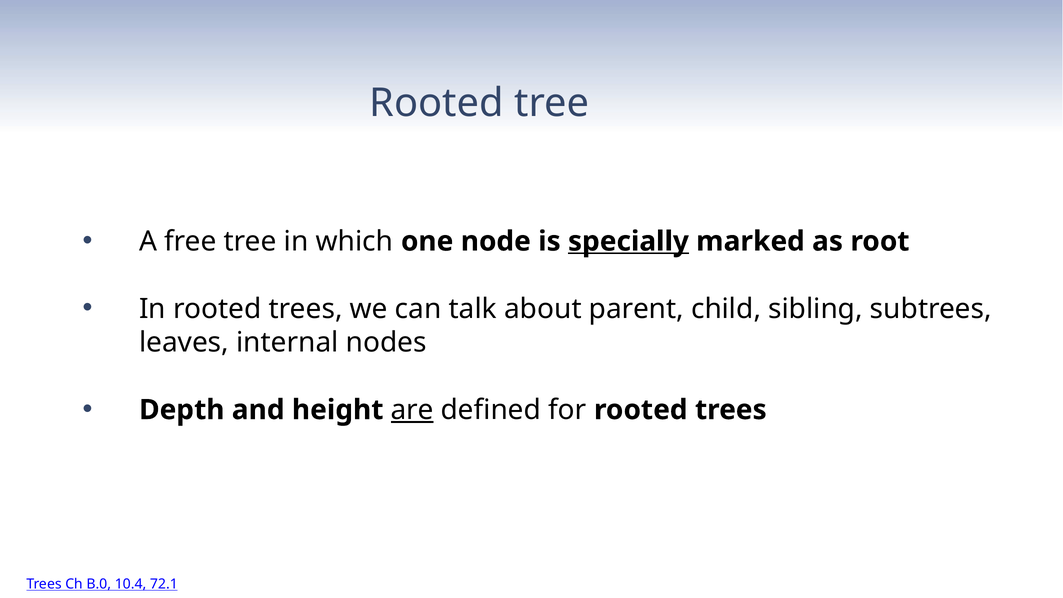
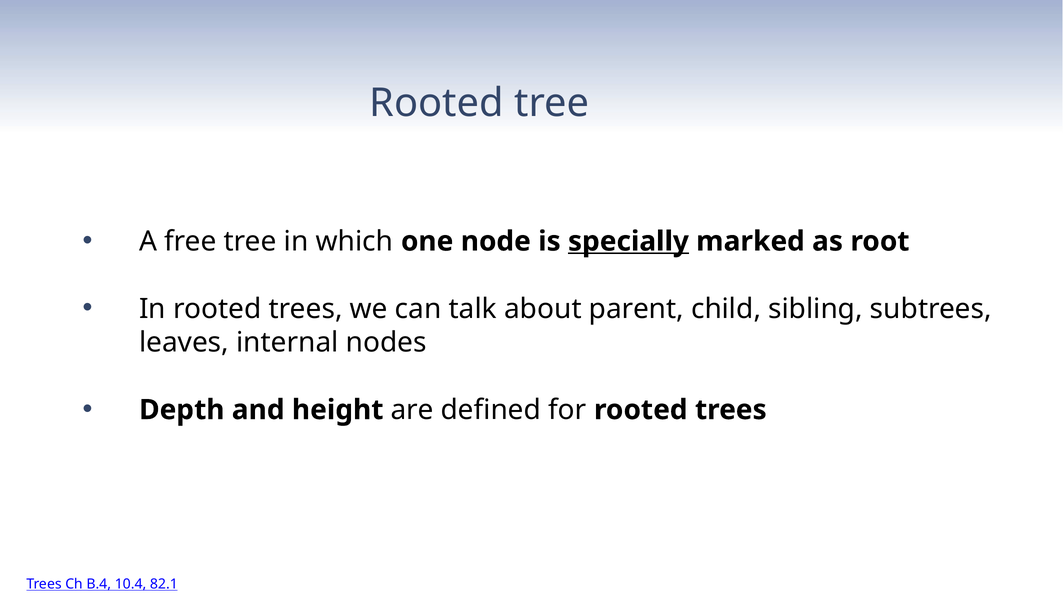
are underline: present -> none (412, 410)
B.0: B.0 -> B.4 (99, 584)
72.1: 72.1 -> 82.1 (164, 584)
